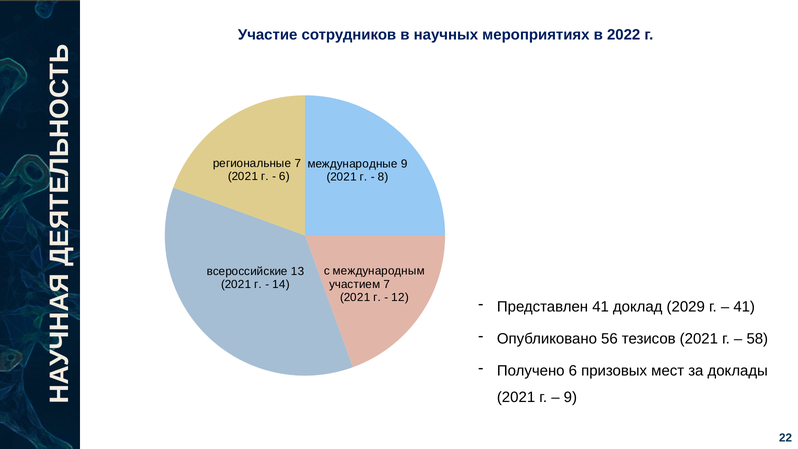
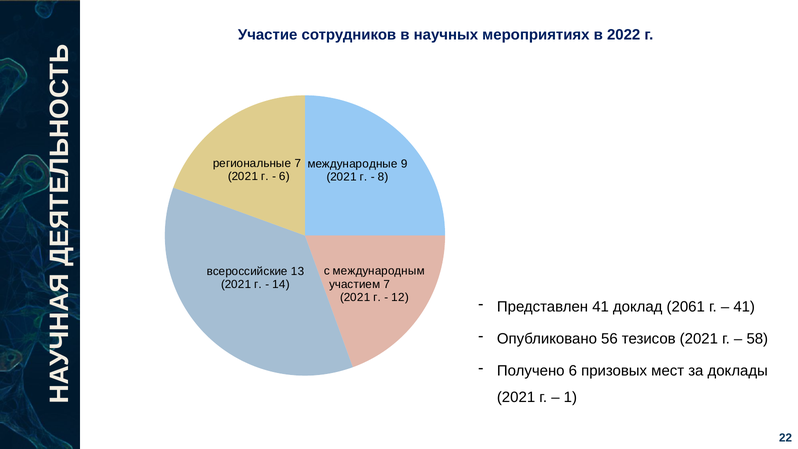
2029: 2029 -> 2061 (686, 307)
9: 9 -> 1 (570, 397)
